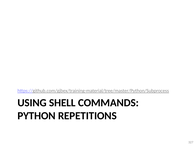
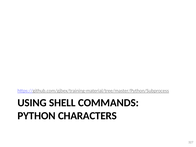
REPETITIONS: REPETITIONS -> CHARACTERS (87, 116)
